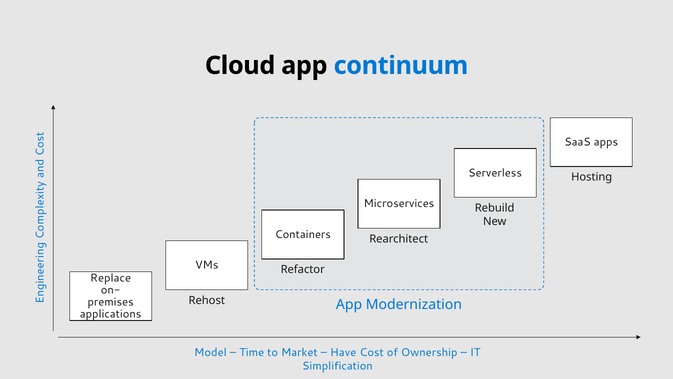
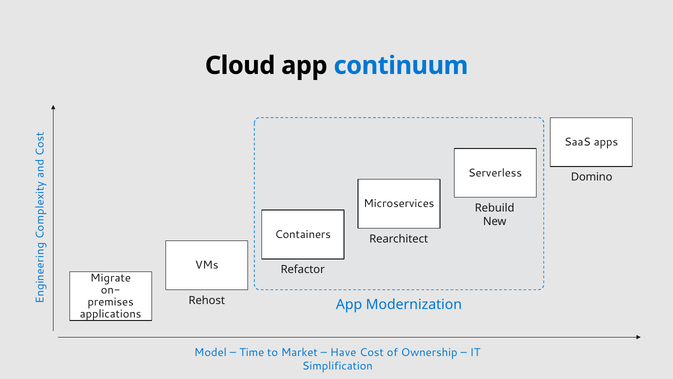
Hosting: Hosting -> Domino (592, 177)
Replace: Replace -> Migrate (111, 278)
